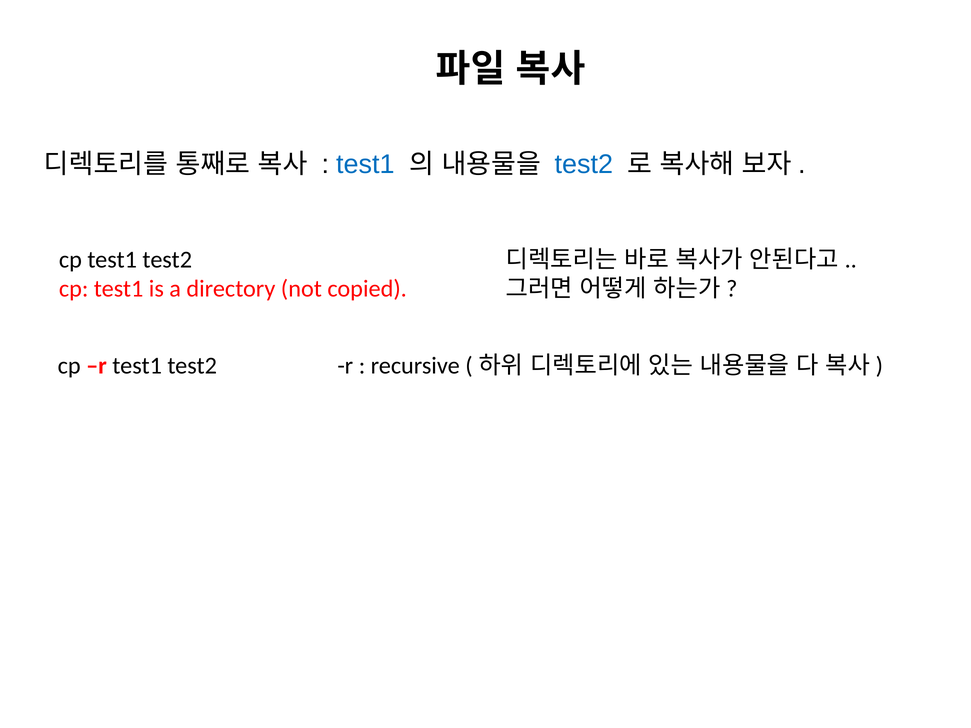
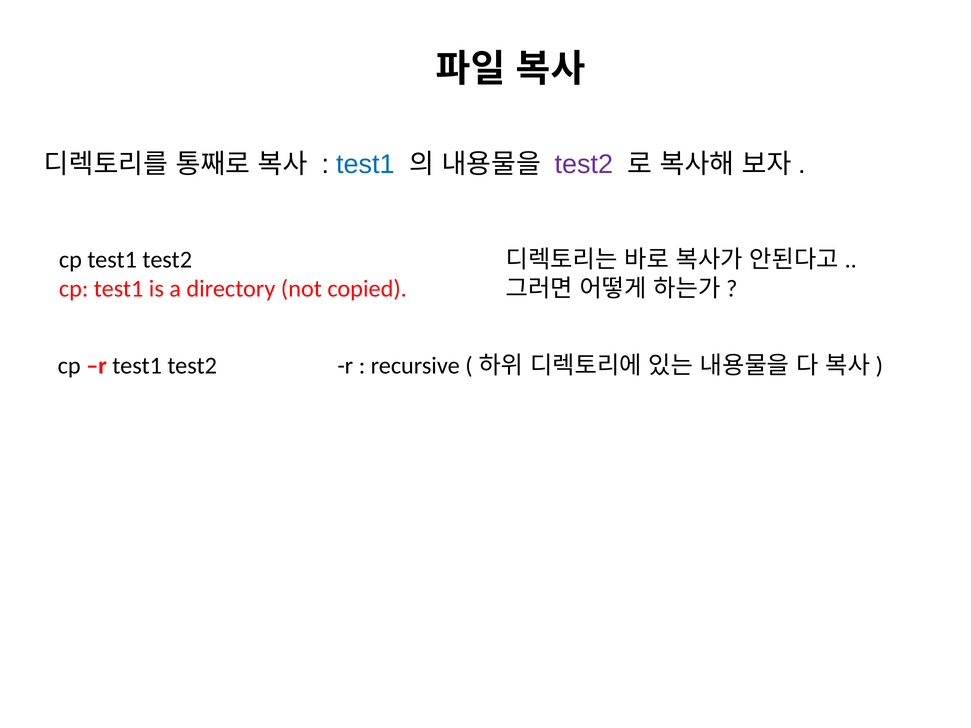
test2 colour: blue -> purple (584, 164)
